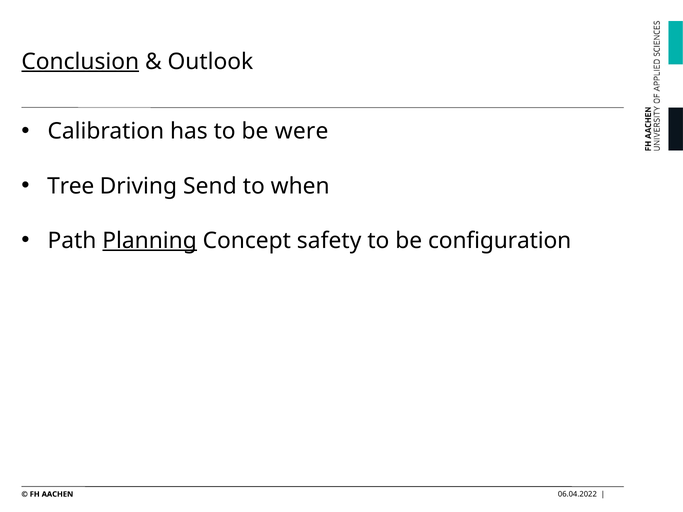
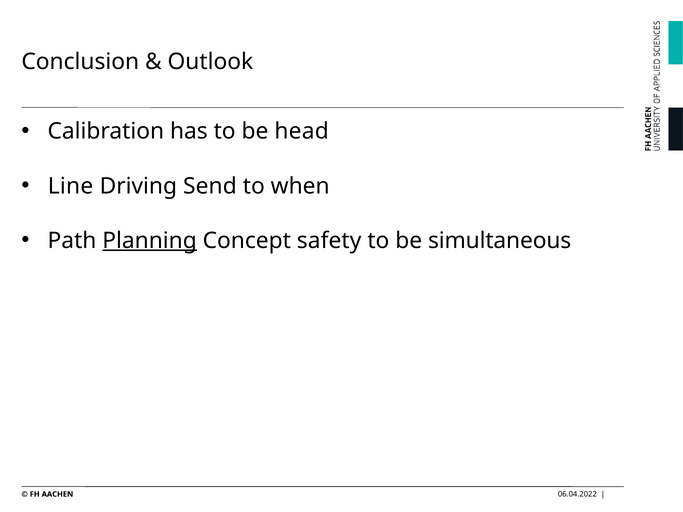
Conclusion underline: present -> none (80, 62)
were: were -> head (302, 131)
Tree: Tree -> Line (71, 186)
configuration: configuration -> simultaneous (500, 241)
